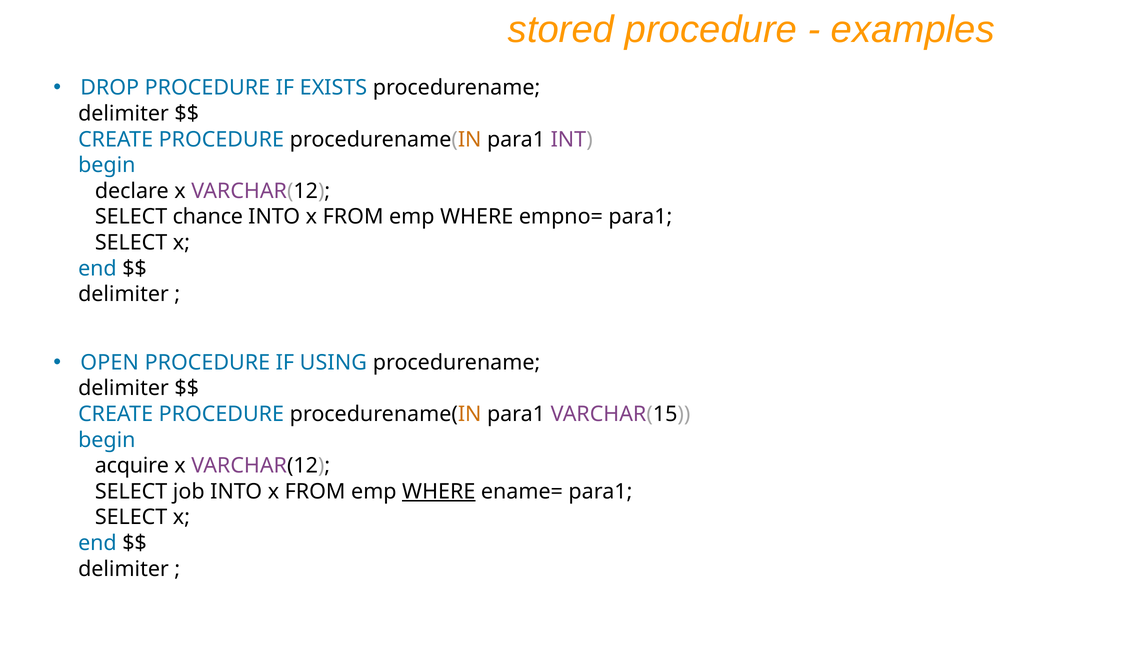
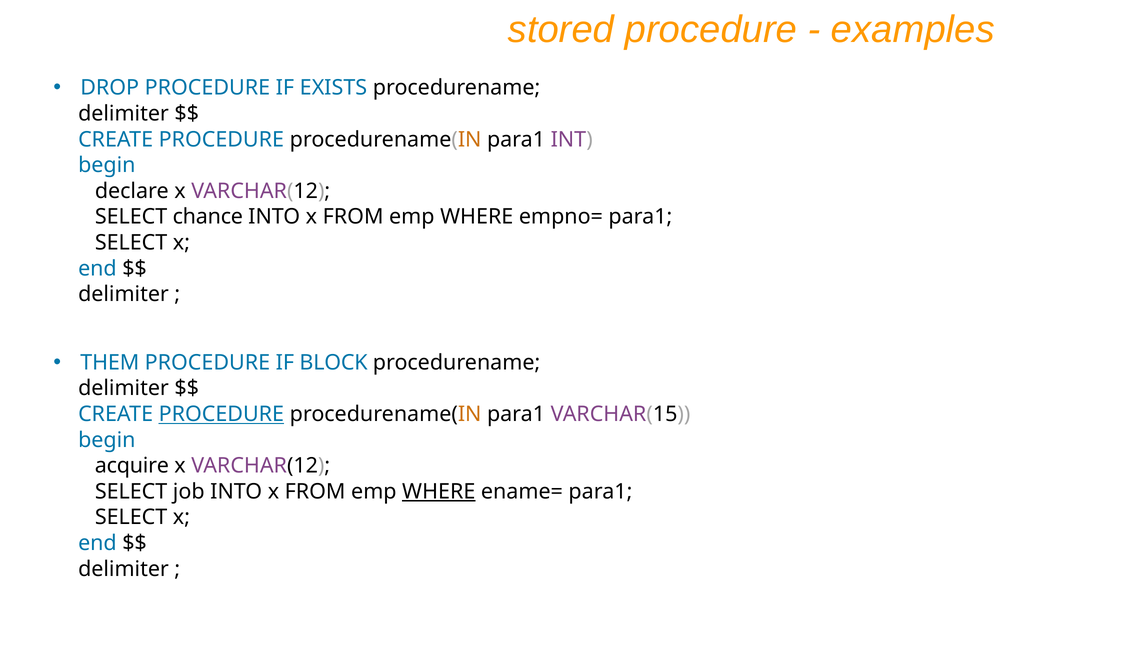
OPEN: OPEN -> THEM (110, 363)
USING: USING -> BLOCK (334, 363)
PROCEDURE underline: none -> present (221, 414)
